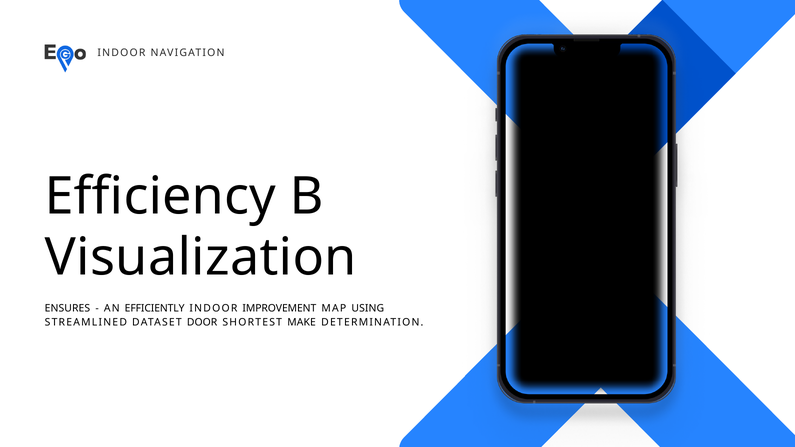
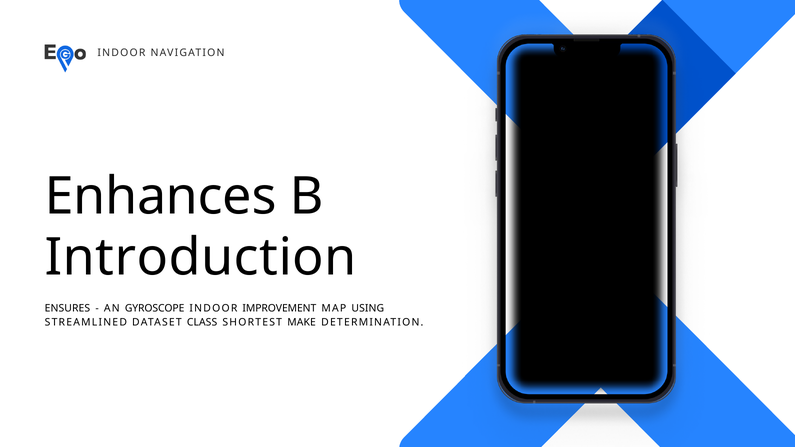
Efficiency: Efficiency -> Enhances (161, 197)
Visualization: Visualization -> Introduction (201, 258)
EFFICIENTLY: EFFICIENTLY -> GYROSCOPE (155, 308)
DOOR: DOOR -> CLASS (202, 322)
